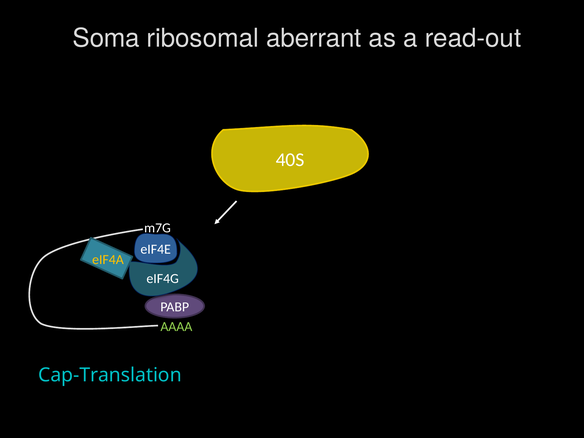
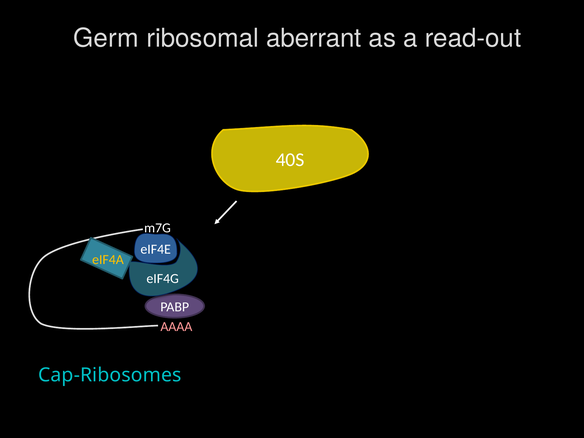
Soma: Soma -> Germ (106, 38)
AAAA colour: light green -> pink (176, 327)
Cap-Translation: Cap-Translation -> Cap-Ribosomes (110, 375)
